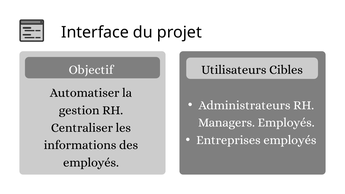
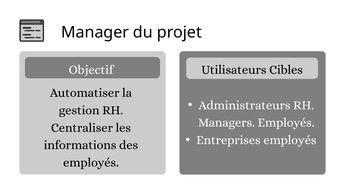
Interface: Interface -> Manager (95, 32)
